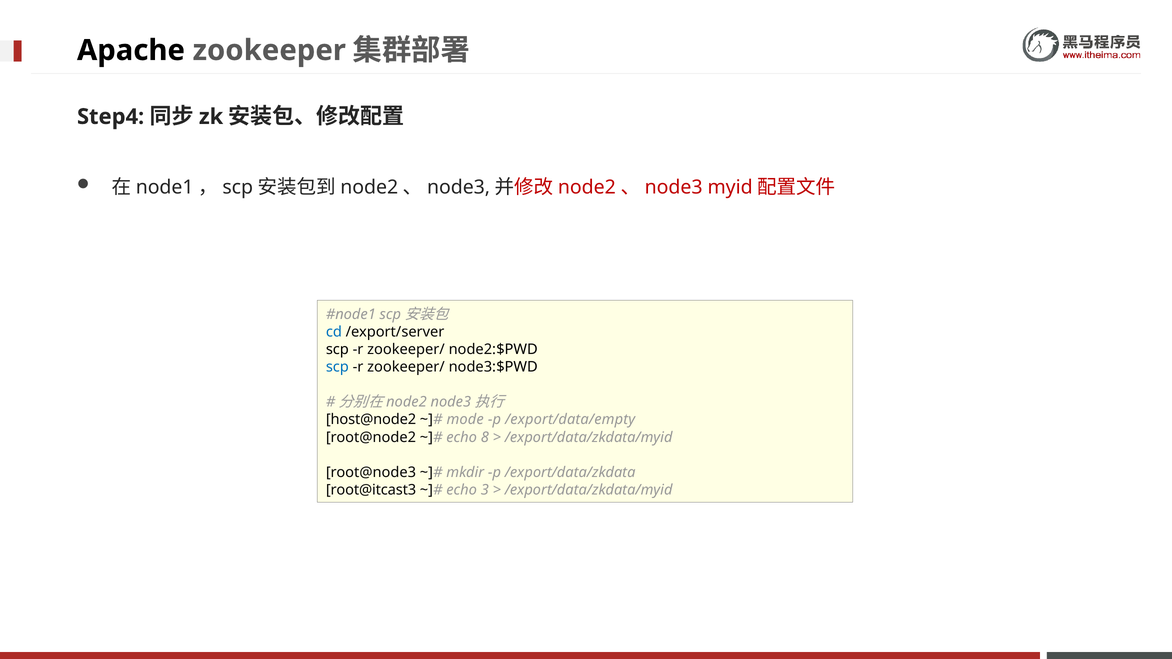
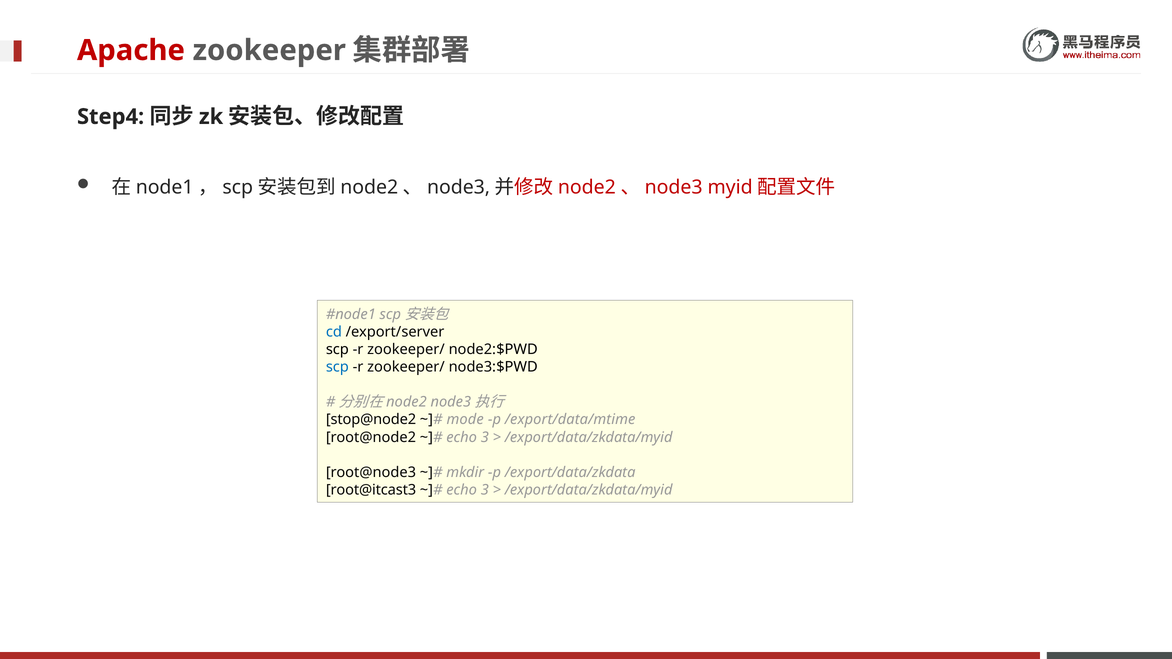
Apache colour: black -> red (131, 50)
host@node2: host@node2 -> stop@node2 (371, 420)
/export/data/empty: /export/data/empty -> /export/data/mtime (570, 420)
8: 8 -> 3 (485, 437)
